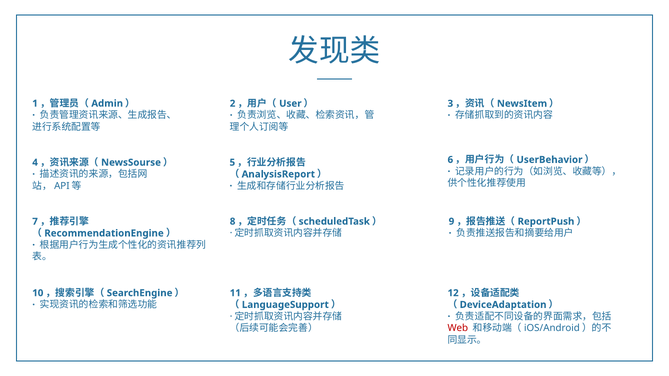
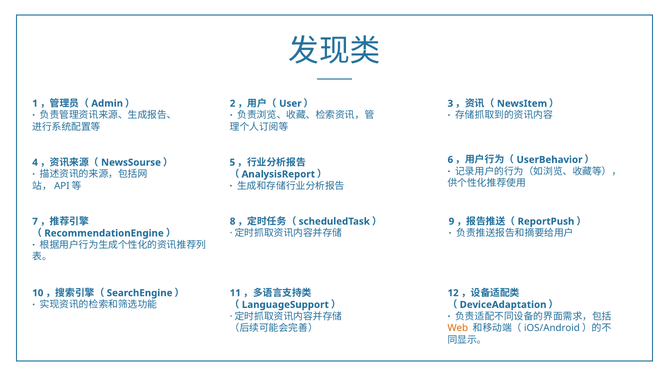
Web colour: red -> orange (458, 328)
